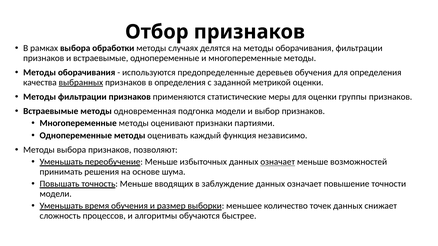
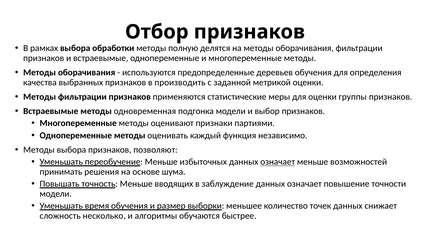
случаях: случаях -> полную (183, 48)
выбранных underline: present -> none (81, 83)
в определения: определения -> производить (180, 83)
процессов: процессов -> несколько (104, 216)
